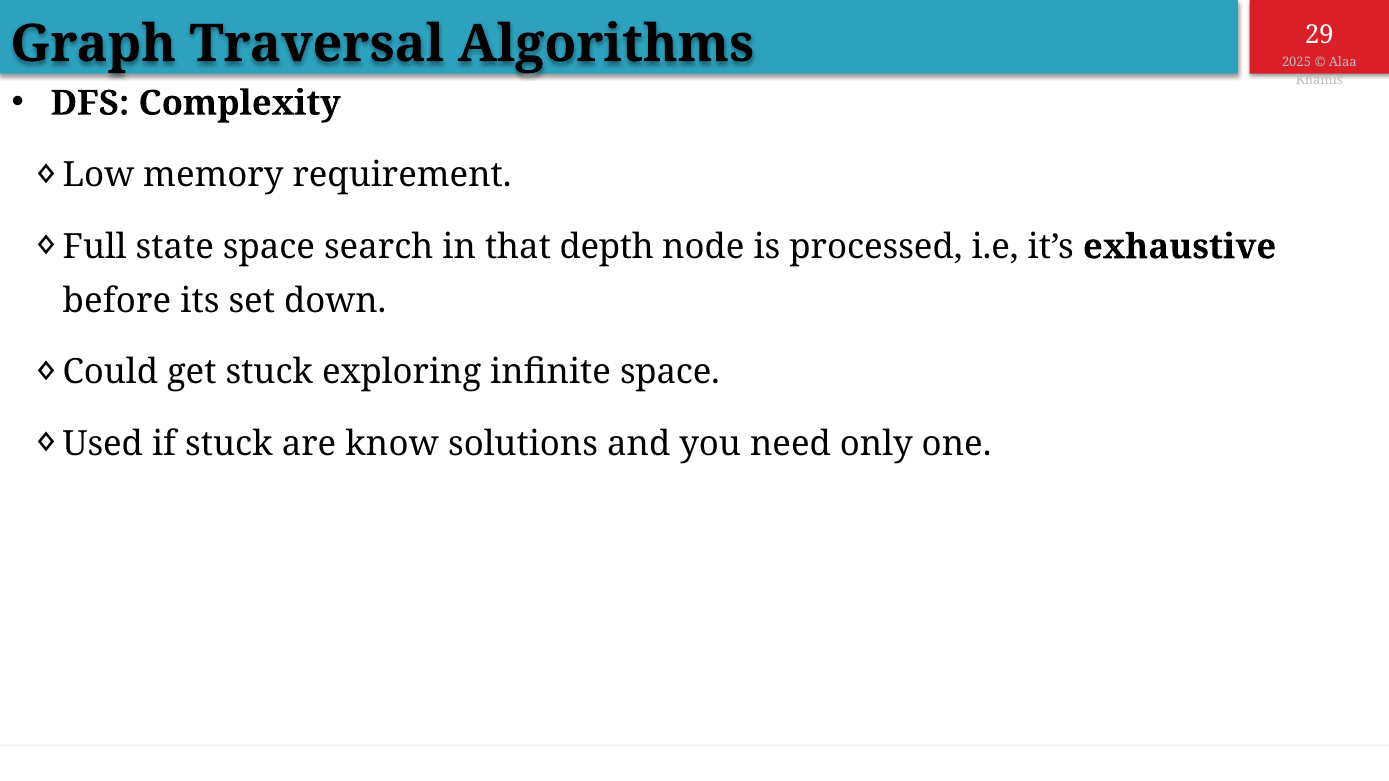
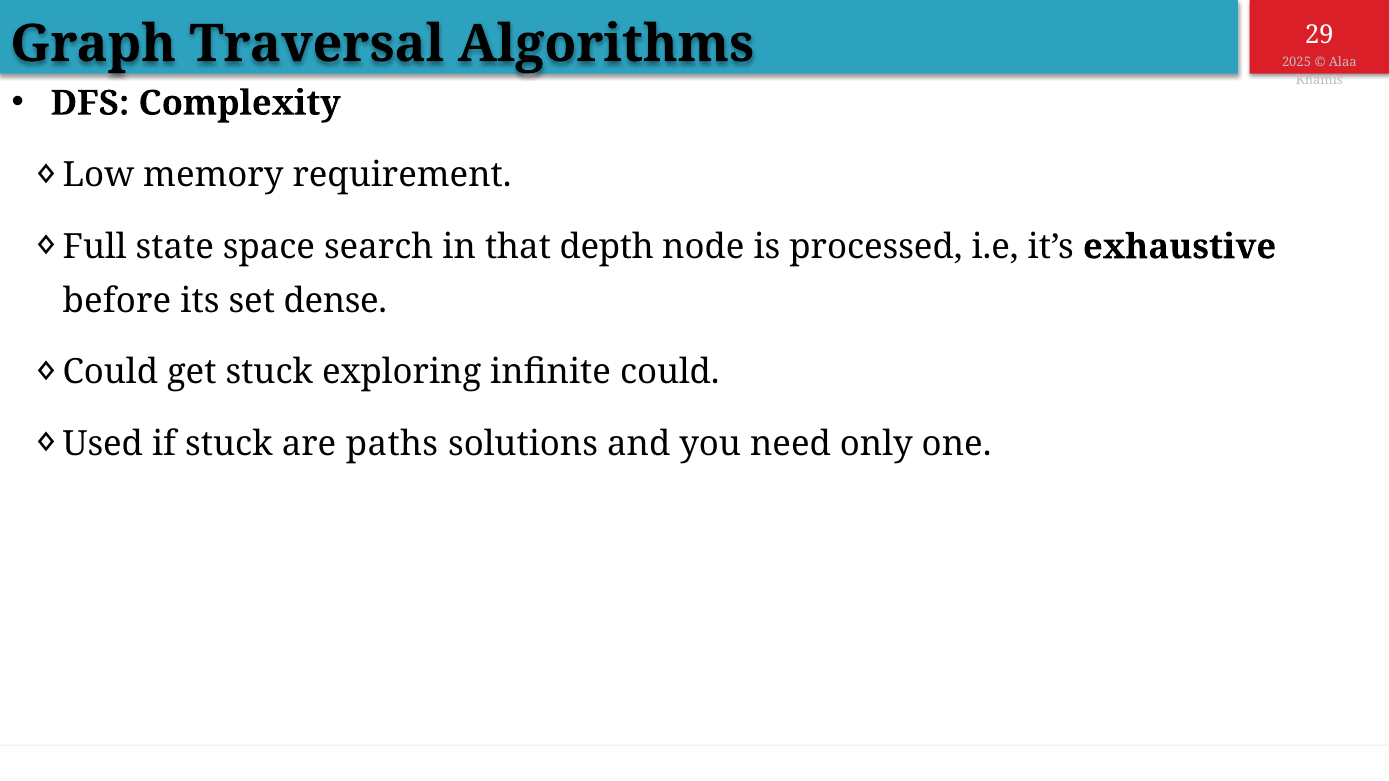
down: down -> dense (335, 301)
infinite space: space -> could (670, 373)
know: know -> paths (392, 444)
